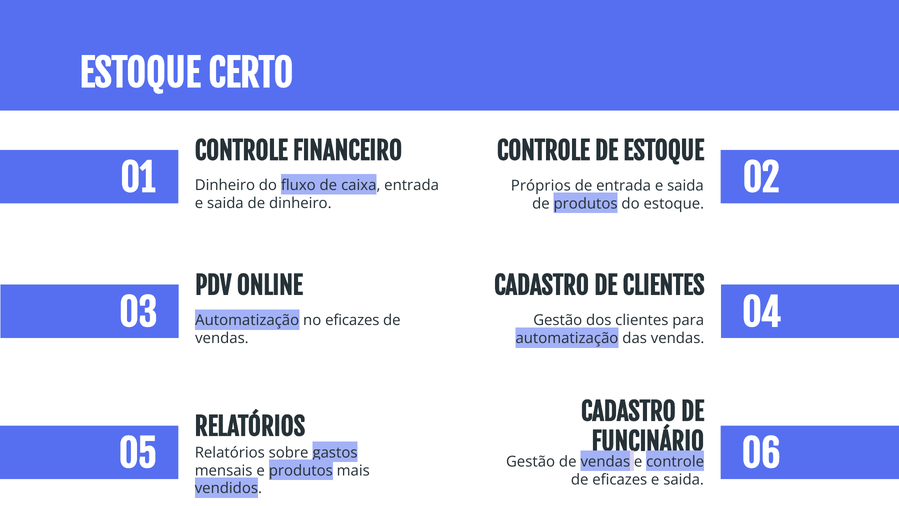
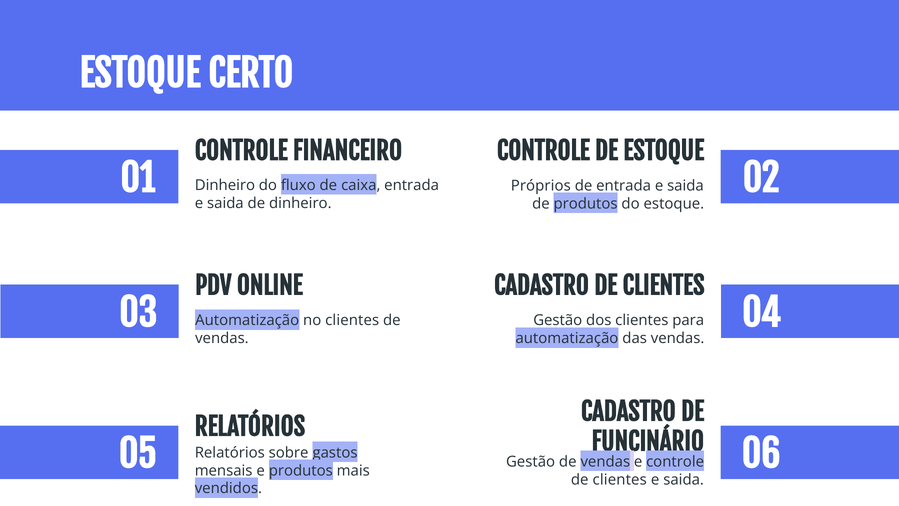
no eficazes: eficazes -> clientes (352, 320)
eficazes: eficazes -> clientes (620, 479)
